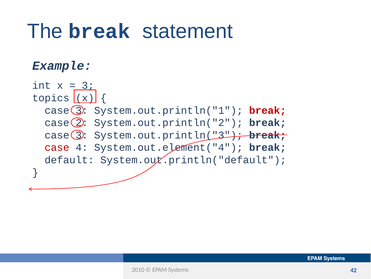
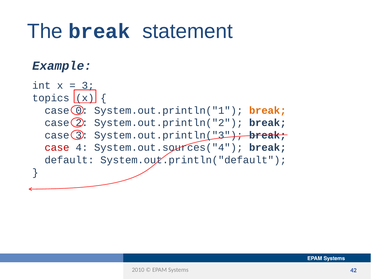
3: 3 -> 0 (82, 110)
break colour: red -> orange (268, 110)
System.out.element("4: System.out.element("4 -> System.out.sources("4 (169, 147)
